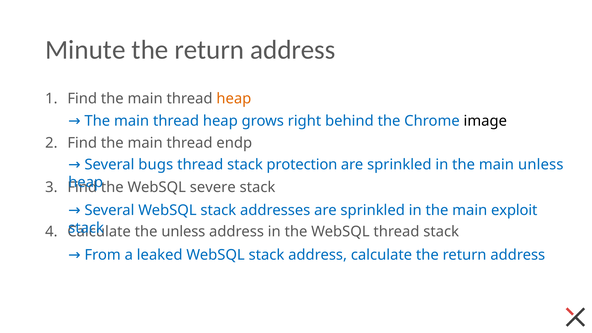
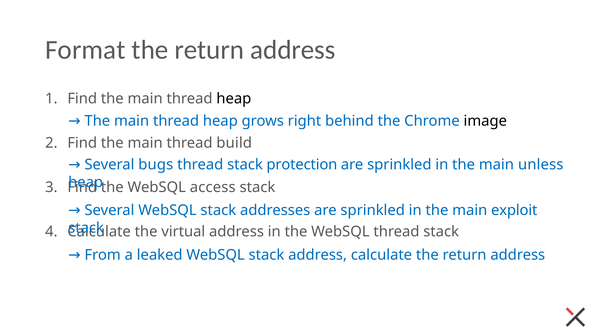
Minute: Minute -> Format (85, 50)
heap colour: orange -> black (234, 99)
endp: endp -> build (234, 143)
severe: severe -> access (213, 187)
the unless: unless -> virtual (183, 232)
